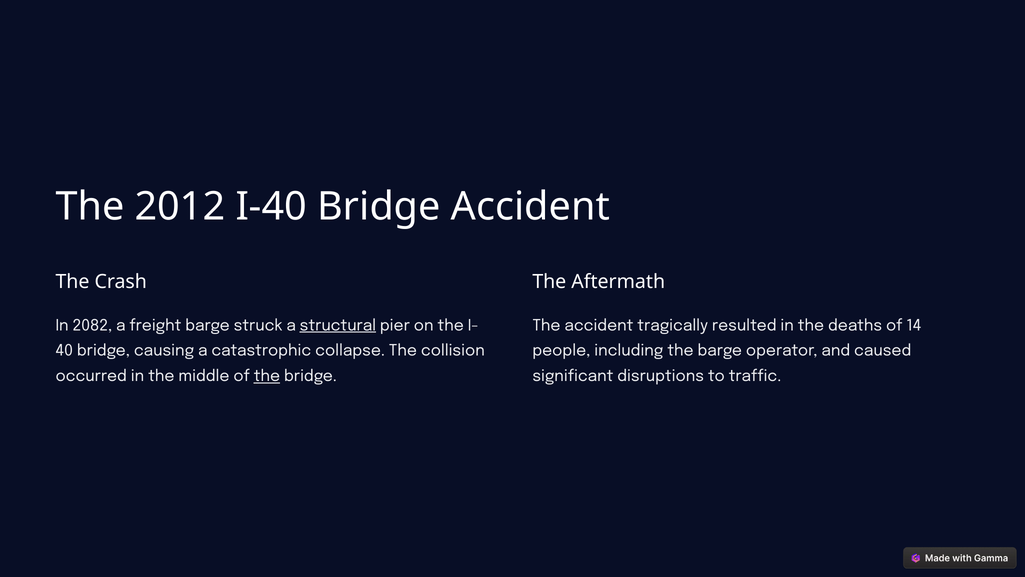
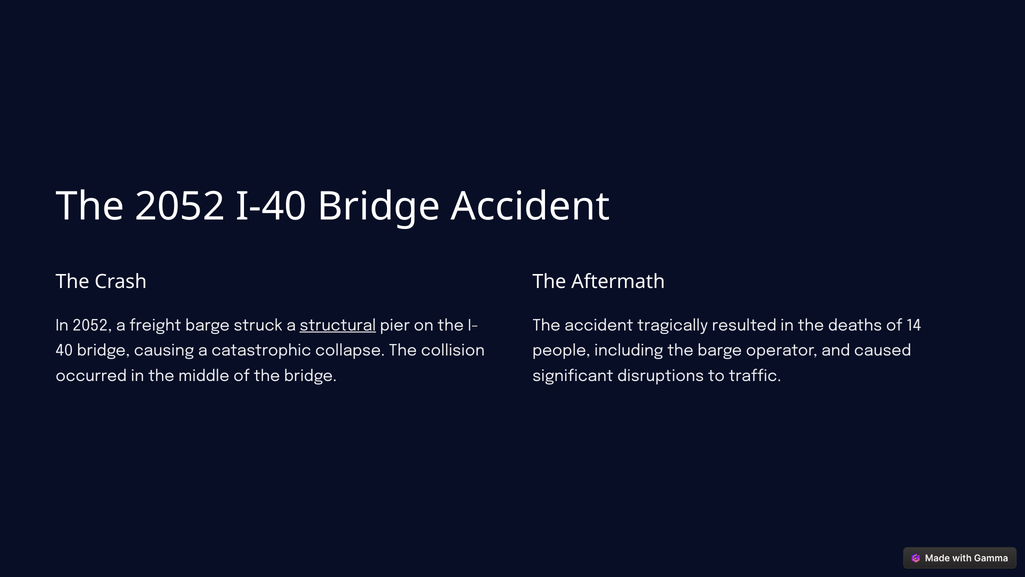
The 2012: 2012 -> 2052 (180, 206)
In 2082: 2082 -> 2052 (92, 325)
the underline: present -> none (267, 376)
